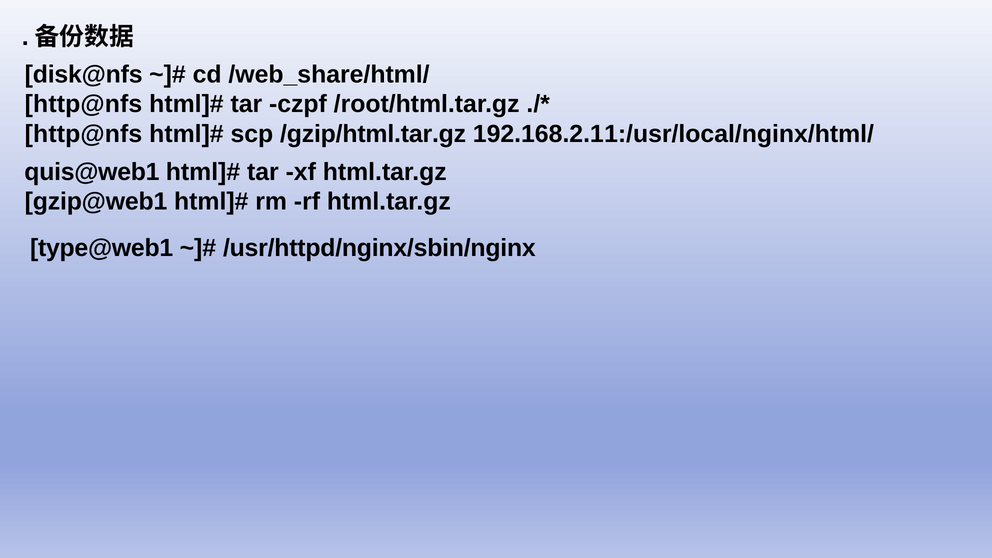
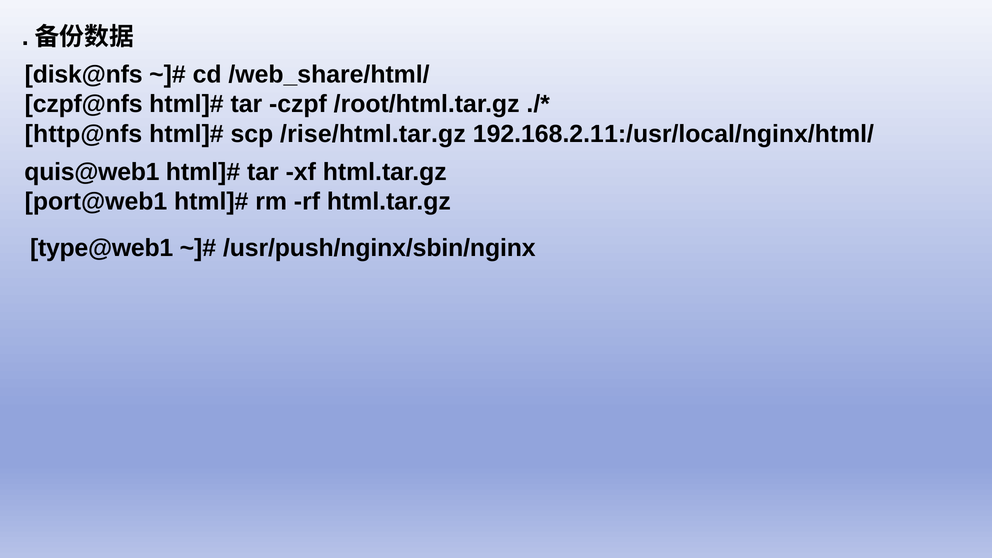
http@nfs: http@nfs -> czpf@nfs (84, 104)
/gzip/html.tar.gz: /gzip/html.tar.gz -> /rise/html.tar.gz (373, 134)
gzip@web1: gzip@web1 -> port@web1 (96, 202)
/usr/httpd/nginx/sbin/nginx: /usr/httpd/nginx/sbin/nginx -> /usr/push/nginx/sbin/nginx (379, 248)
